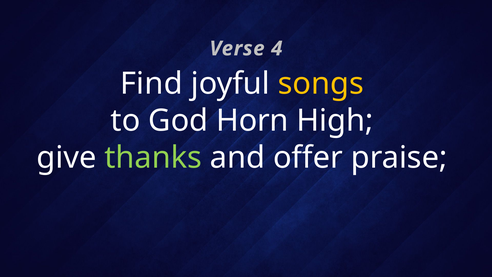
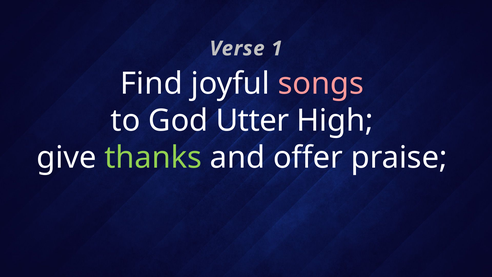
4: 4 -> 1 (277, 49)
songs colour: yellow -> pink (321, 84)
Horn: Horn -> Utter (252, 120)
